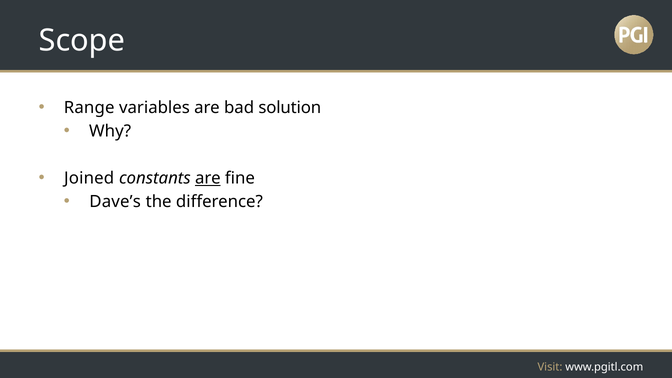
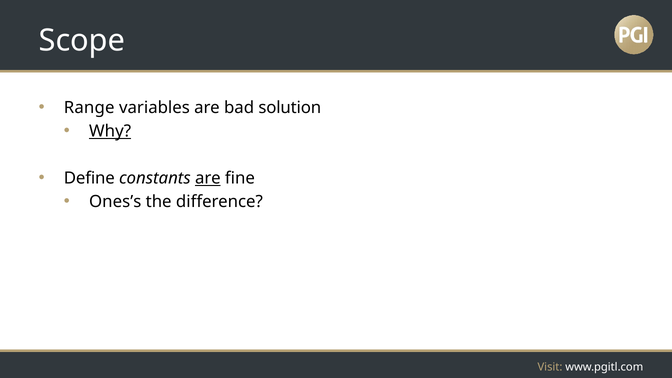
Why underline: none -> present (110, 131)
Joined: Joined -> Define (89, 178)
Dave’s: Dave’s -> Ones’s (115, 202)
